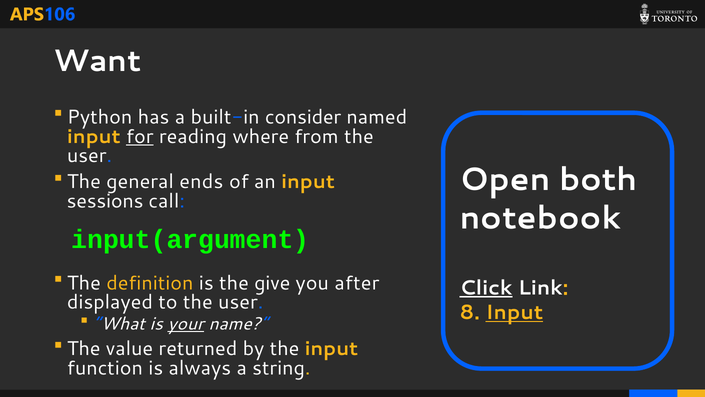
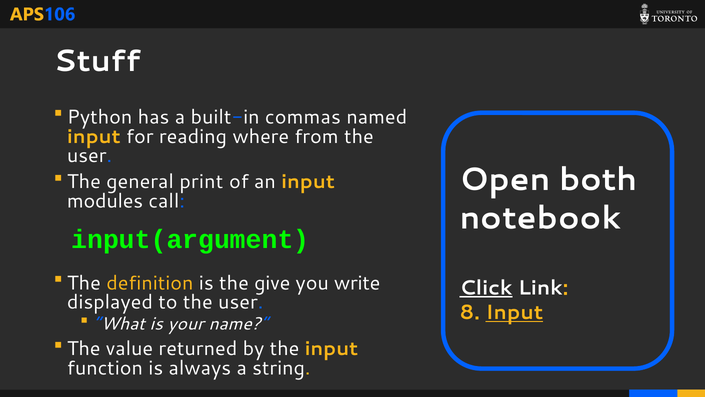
Want: Want -> Stuff (97, 61)
consider: consider -> commas (303, 117)
for underline: present -> none (140, 136)
ends: ends -> print (201, 182)
sessions: sessions -> modules (105, 201)
after: after -> write (357, 283)
your underline: present -> none (186, 324)
